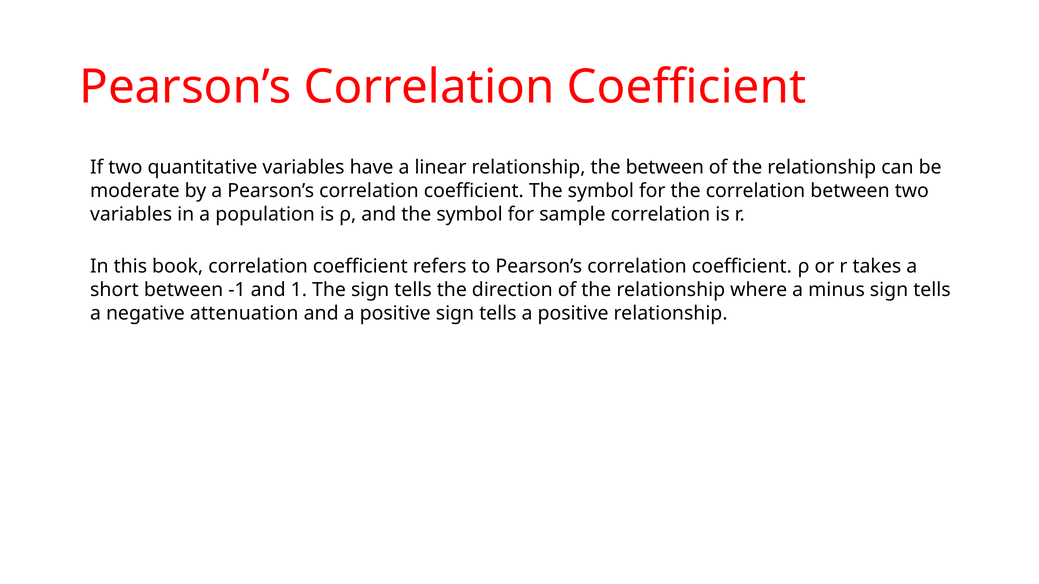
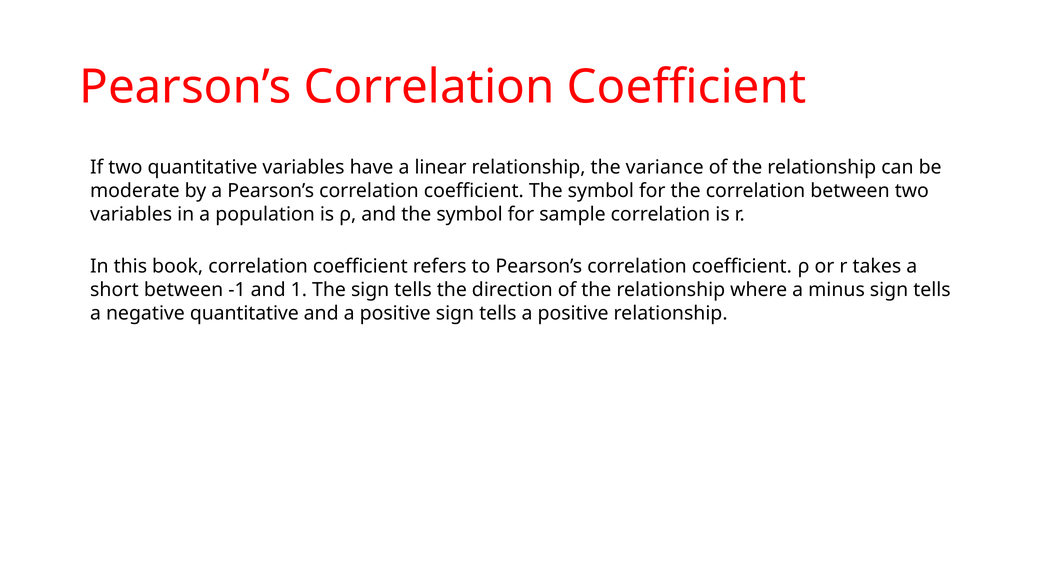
the between: between -> variance (665, 168)
negative attenuation: attenuation -> quantitative (244, 313)
